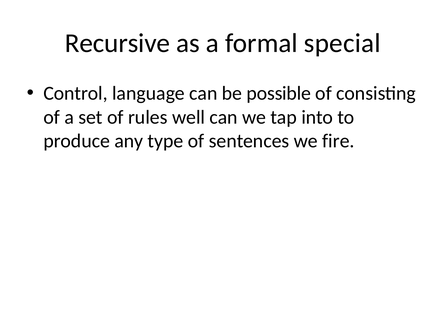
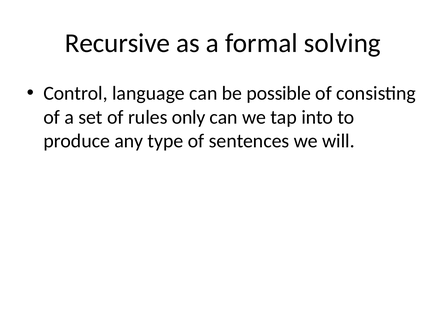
special: special -> solving (342, 43)
well: well -> only (189, 117)
fire: fire -> will (338, 141)
